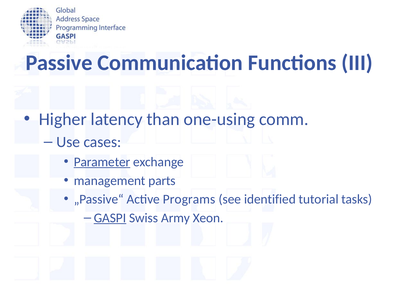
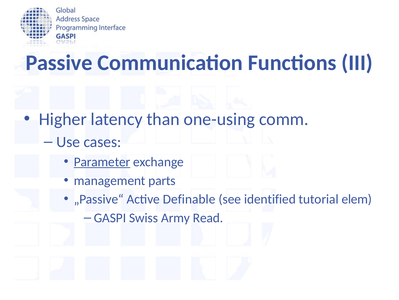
Programs: Programs -> Definable (189, 199)
tasks: tasks -> elem (357, 199)
GASPI underline: present -> none (110, 217)
Xeon: Xeon -> Read (208, 217)
